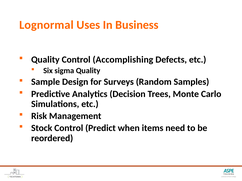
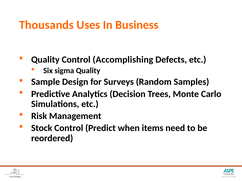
Lognormal: Lognormal -> Thousands (46, 25)
